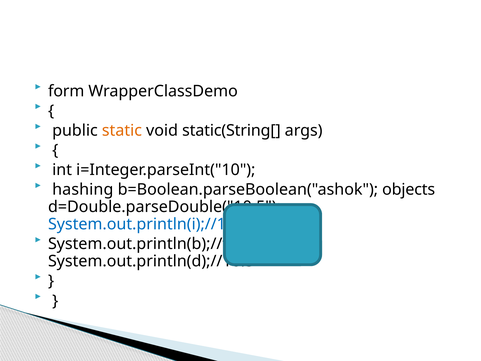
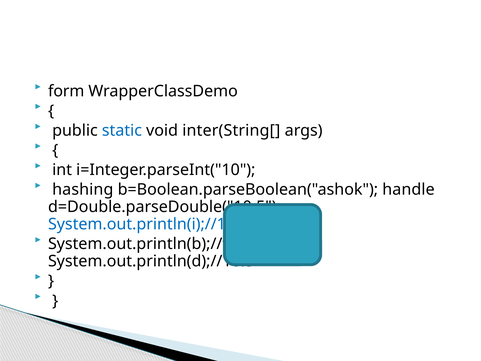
static colour: orange -> blue (122, 130)
static(String[: static(String[ -> inter(String[ (231, 130)
objects: objects -> handle (409, 190)
